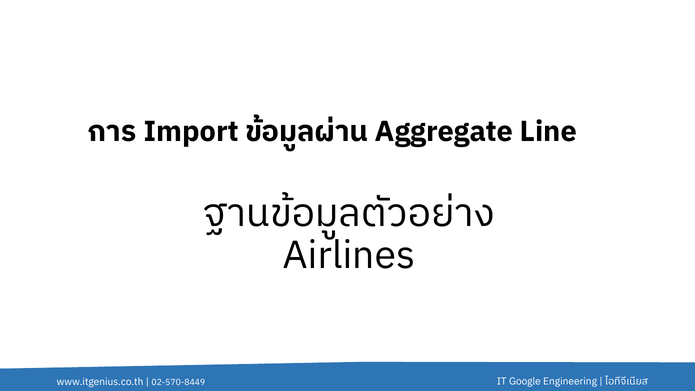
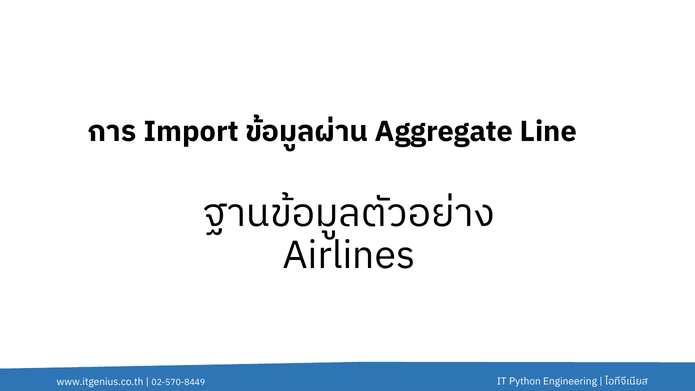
Google: Google -> Python (525, 381)
